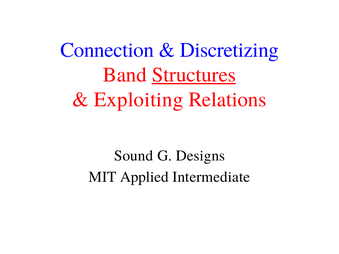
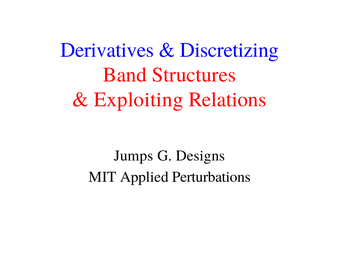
Connection: Connection -> Derivatives (107, 50)
Structures underline: present -> none (194, 75)
Sound: Sound -> Jumps (134, 156)
Intermediate: Intermediate -> Perturbations (211, 177)
